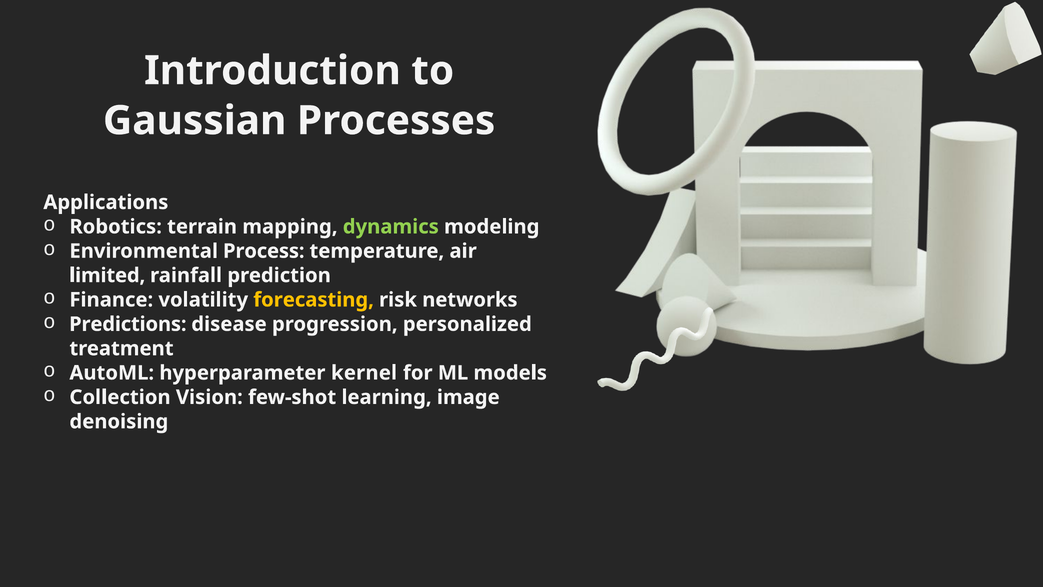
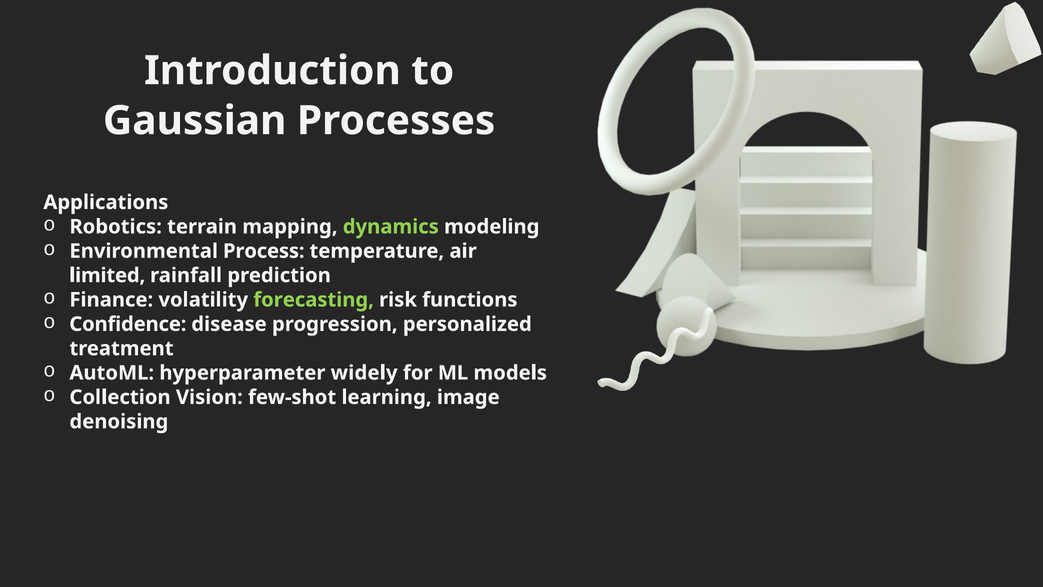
forecasting colour: yellow -> light green (314, 300)
networks: networks -> functions (470, 300)
Predictions: Predictions -> Confidence (128, 324)
kernel: kernel -> widely (364, 373)
